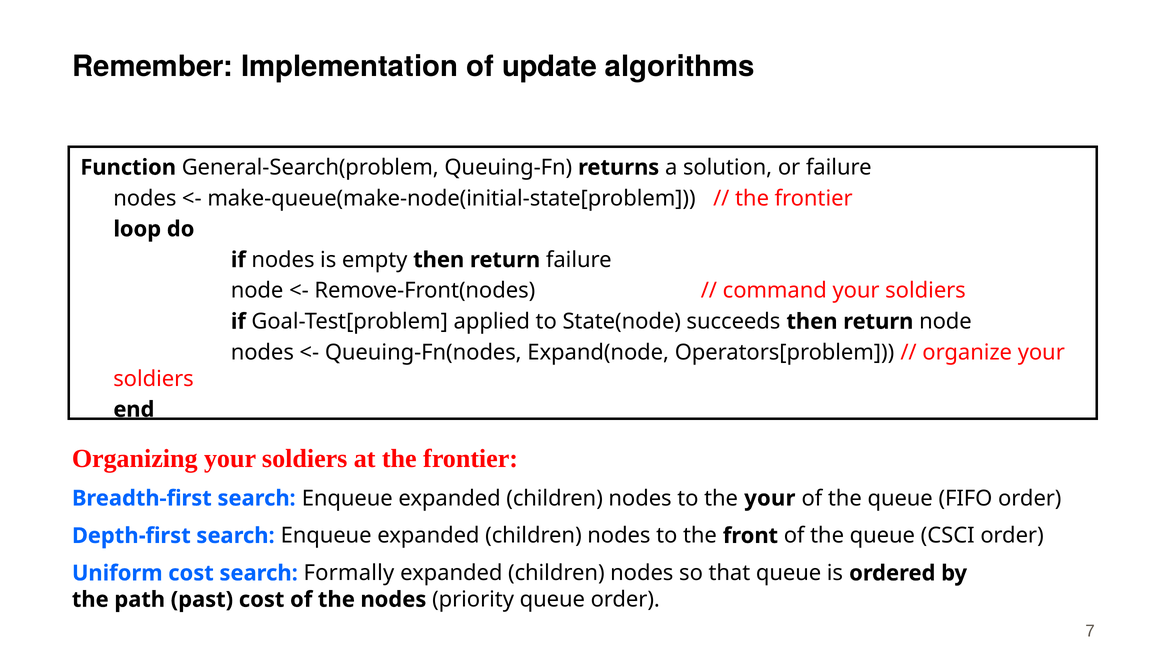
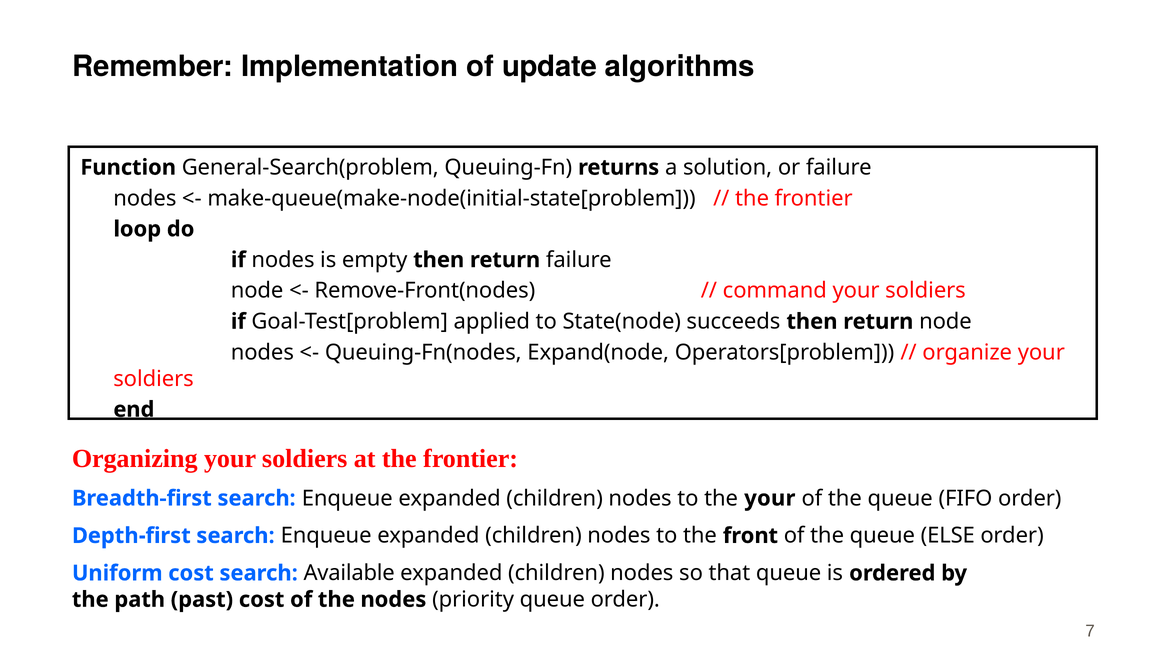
CSCI: CSCI -> ELSE (948, 536)
Formally: Formally -> Available (349, 573)
